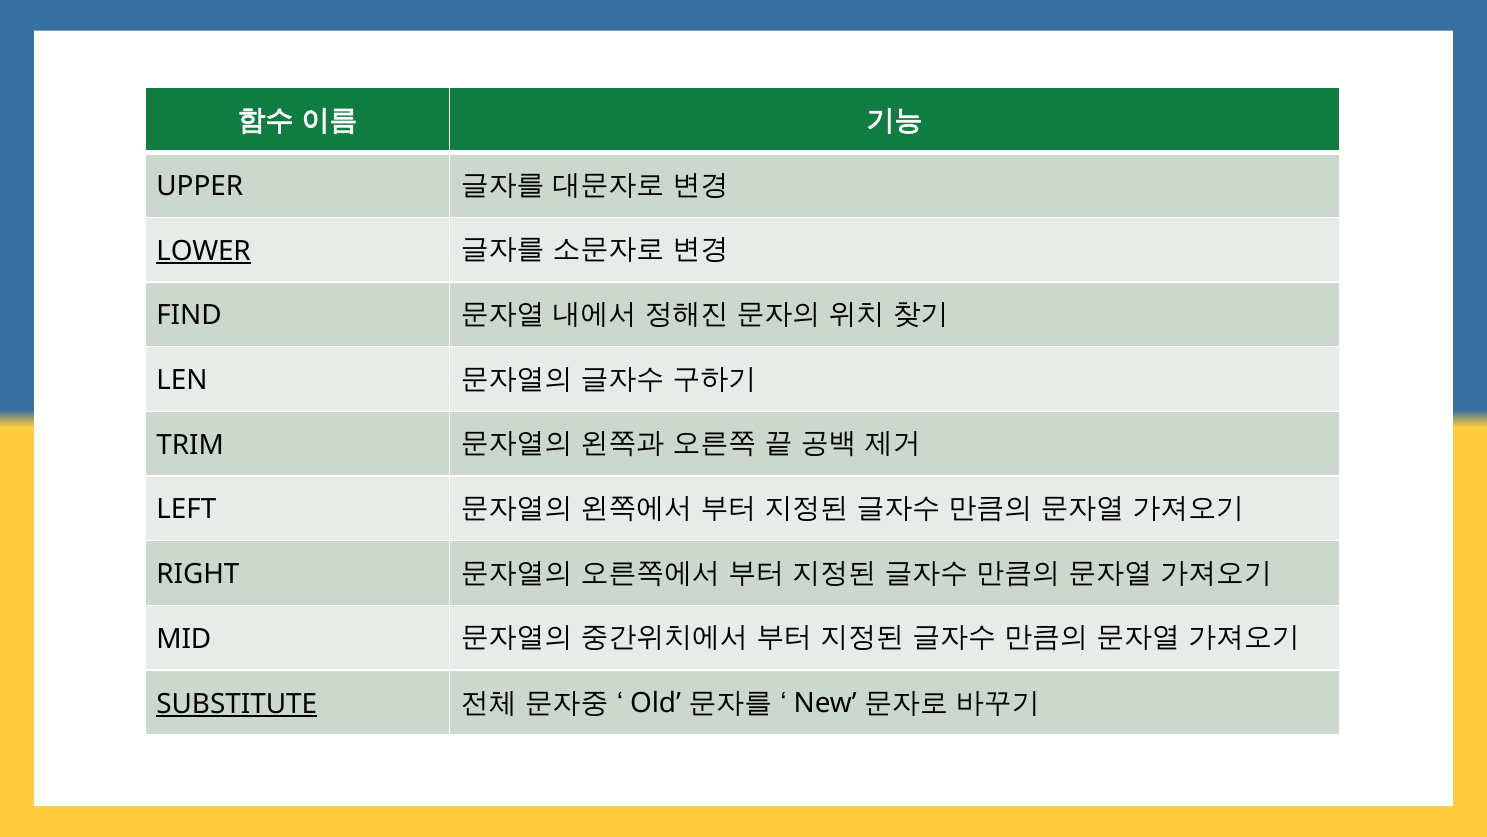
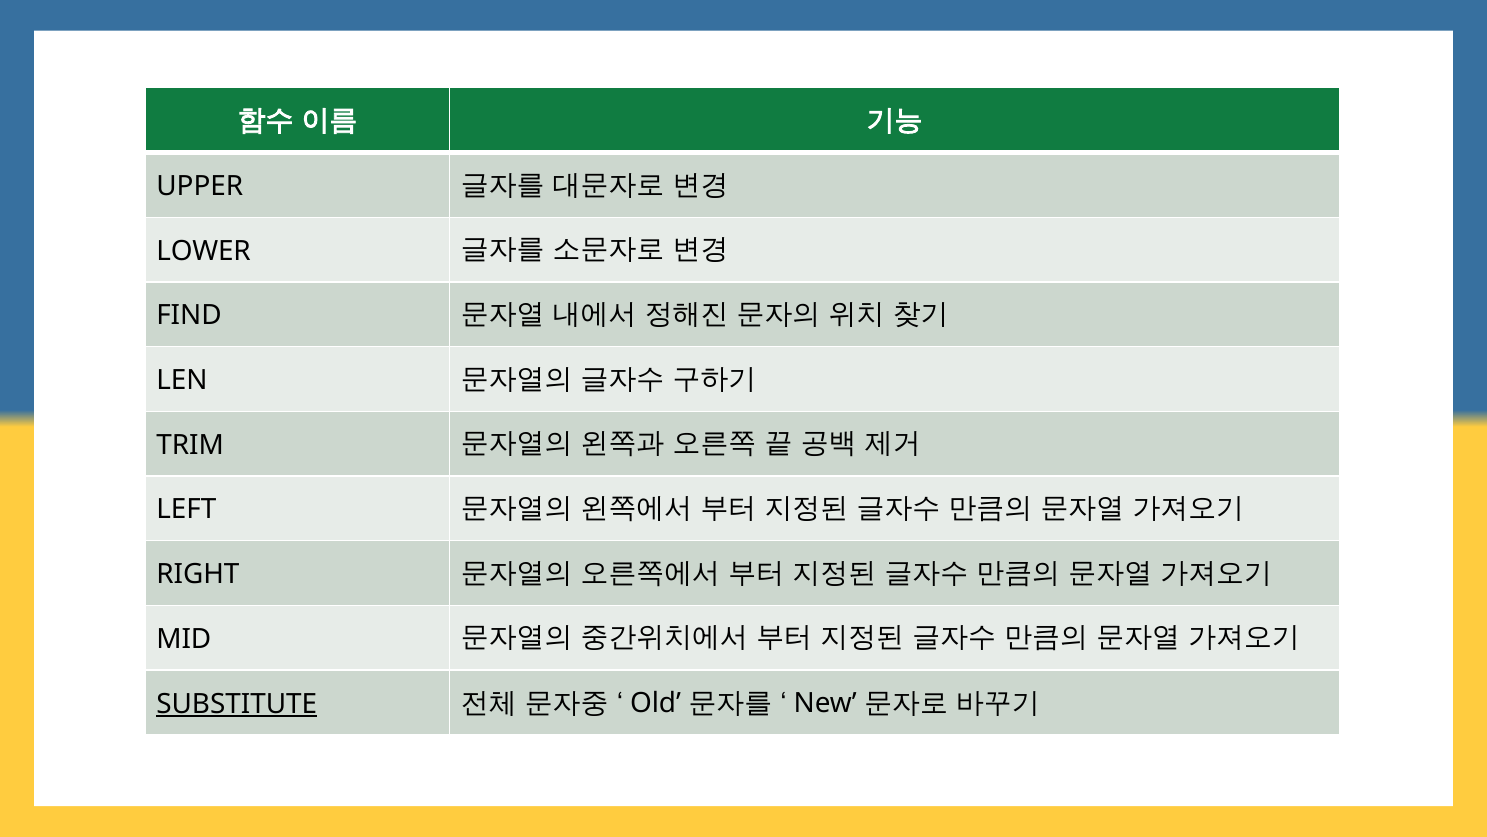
LOWER underline: present -> none (204, 251)
